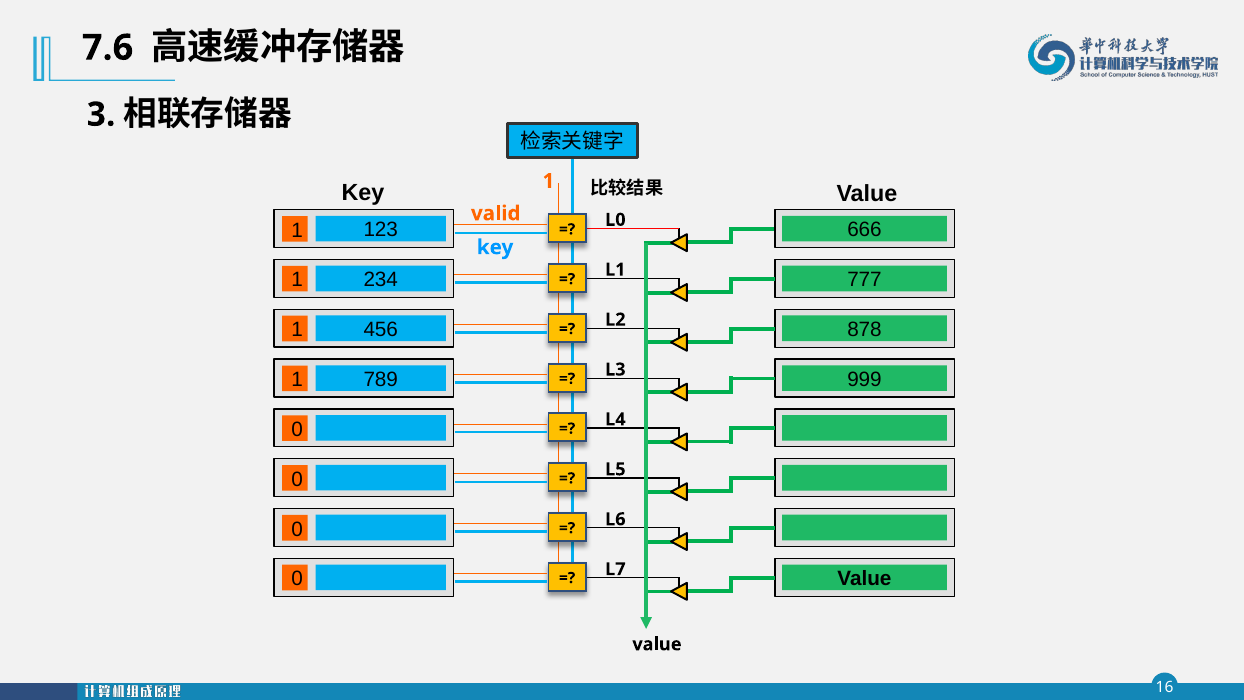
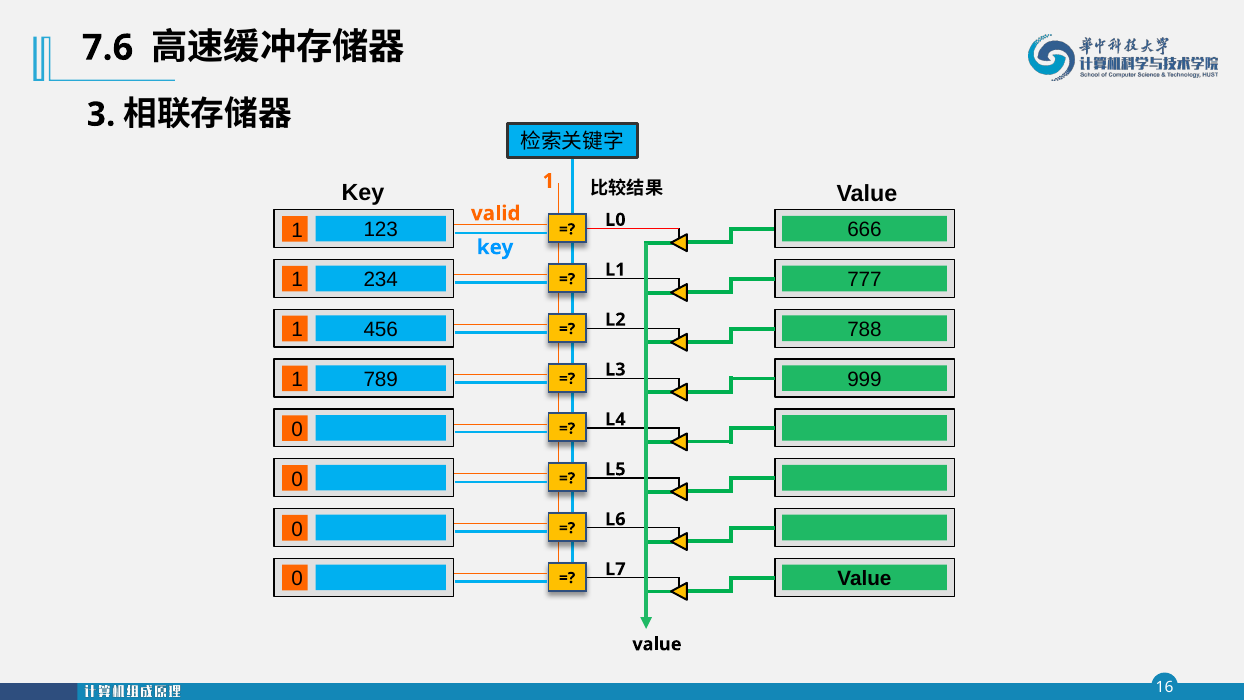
878: 878 -> 788 (865, 330)
